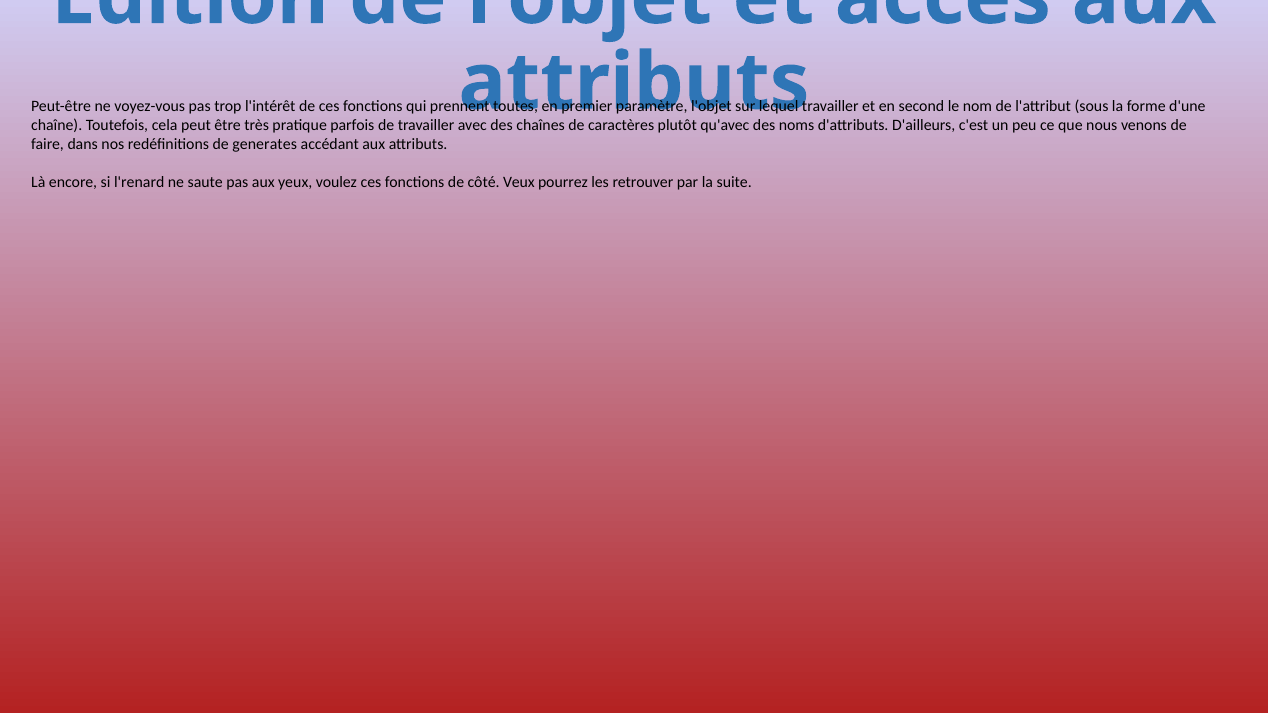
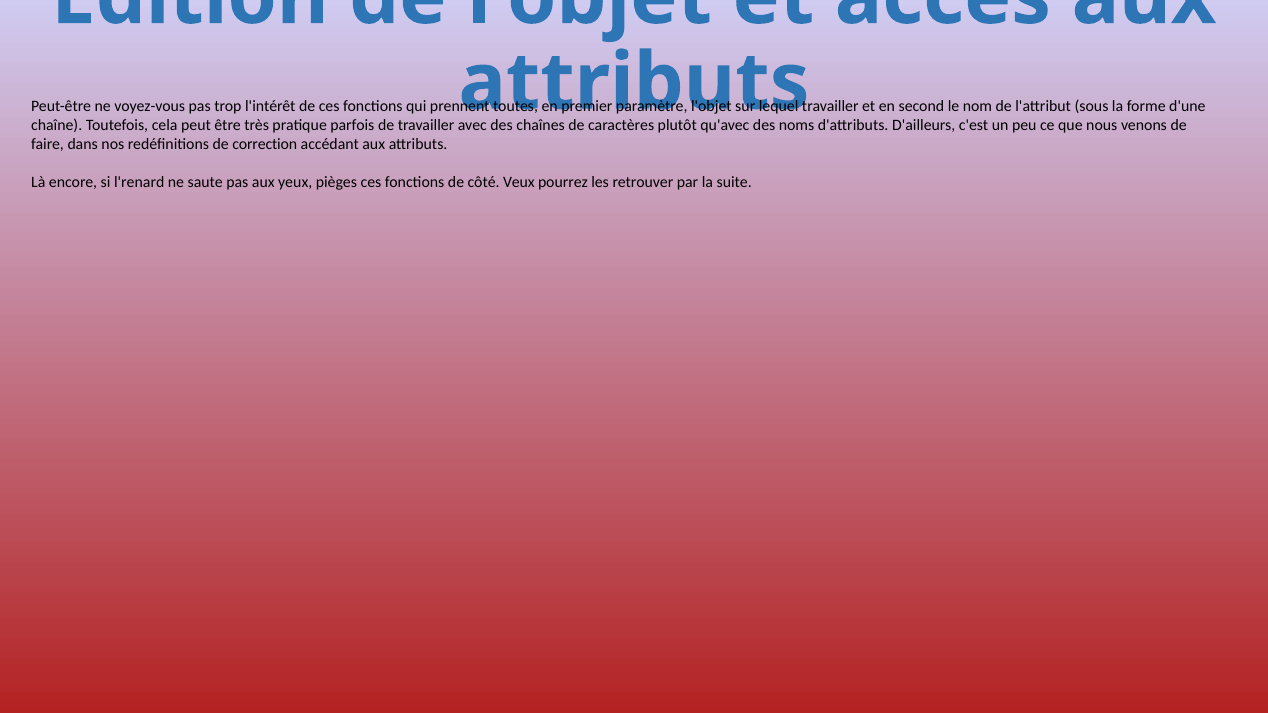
generates: generates -> correction (265, 144)
voulez: voulez -> pièges (336, 182)
